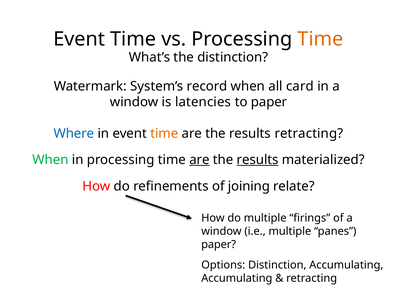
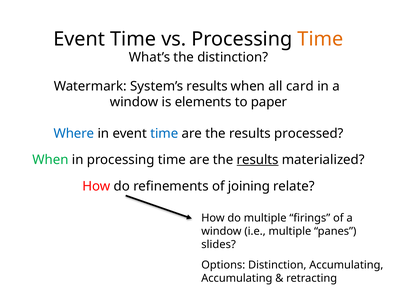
System’s record: record -> results (207, 86)
latencies: latencies -> elements (203, 102)
time colour: orange -> blue (164, 133)
results retracting: retracting -> processed (309, 133)
are underline: present -> none (199, 159)
paper: paper -> slides (219, 244)
